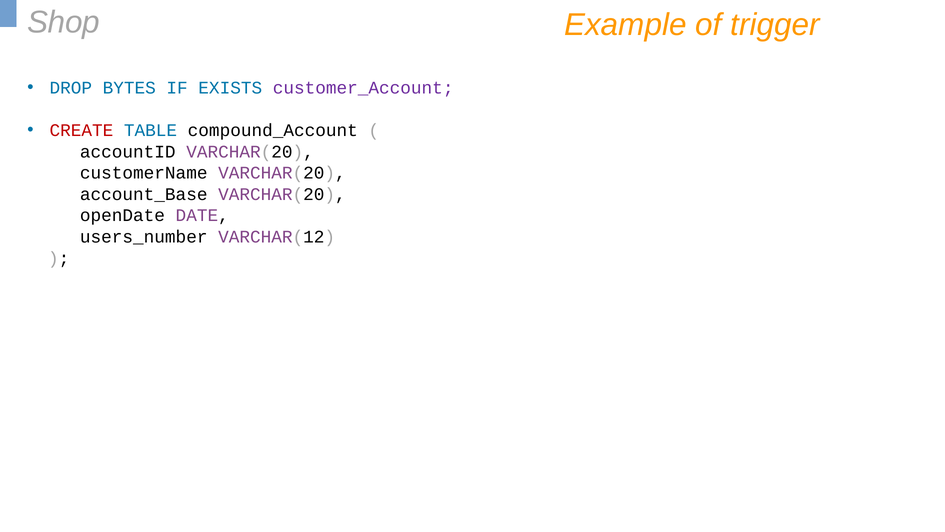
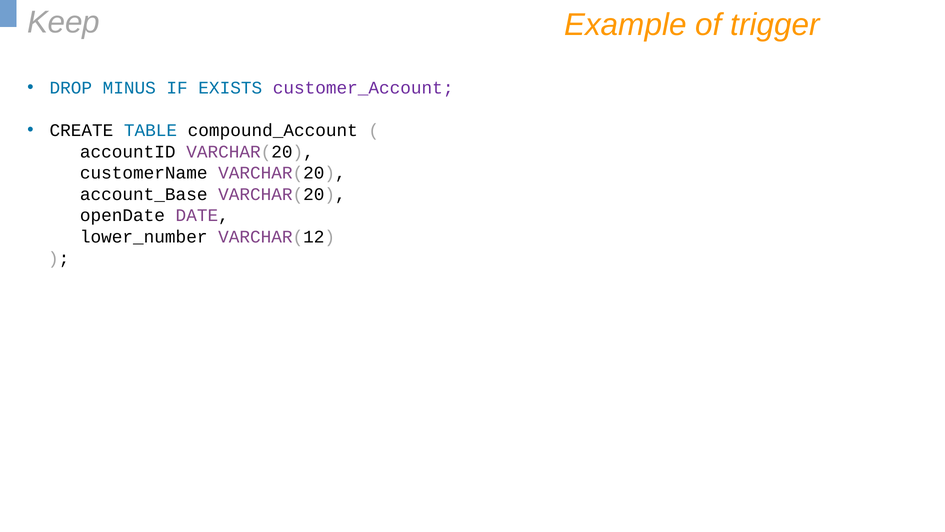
Shop: Shop -> Keep (63, 22)
BYTES: BYTES -> MINUS (129, 88)
CREATE colour: red -> black (81, 130)
users_number: users_number -> lower_number (144, 237)
